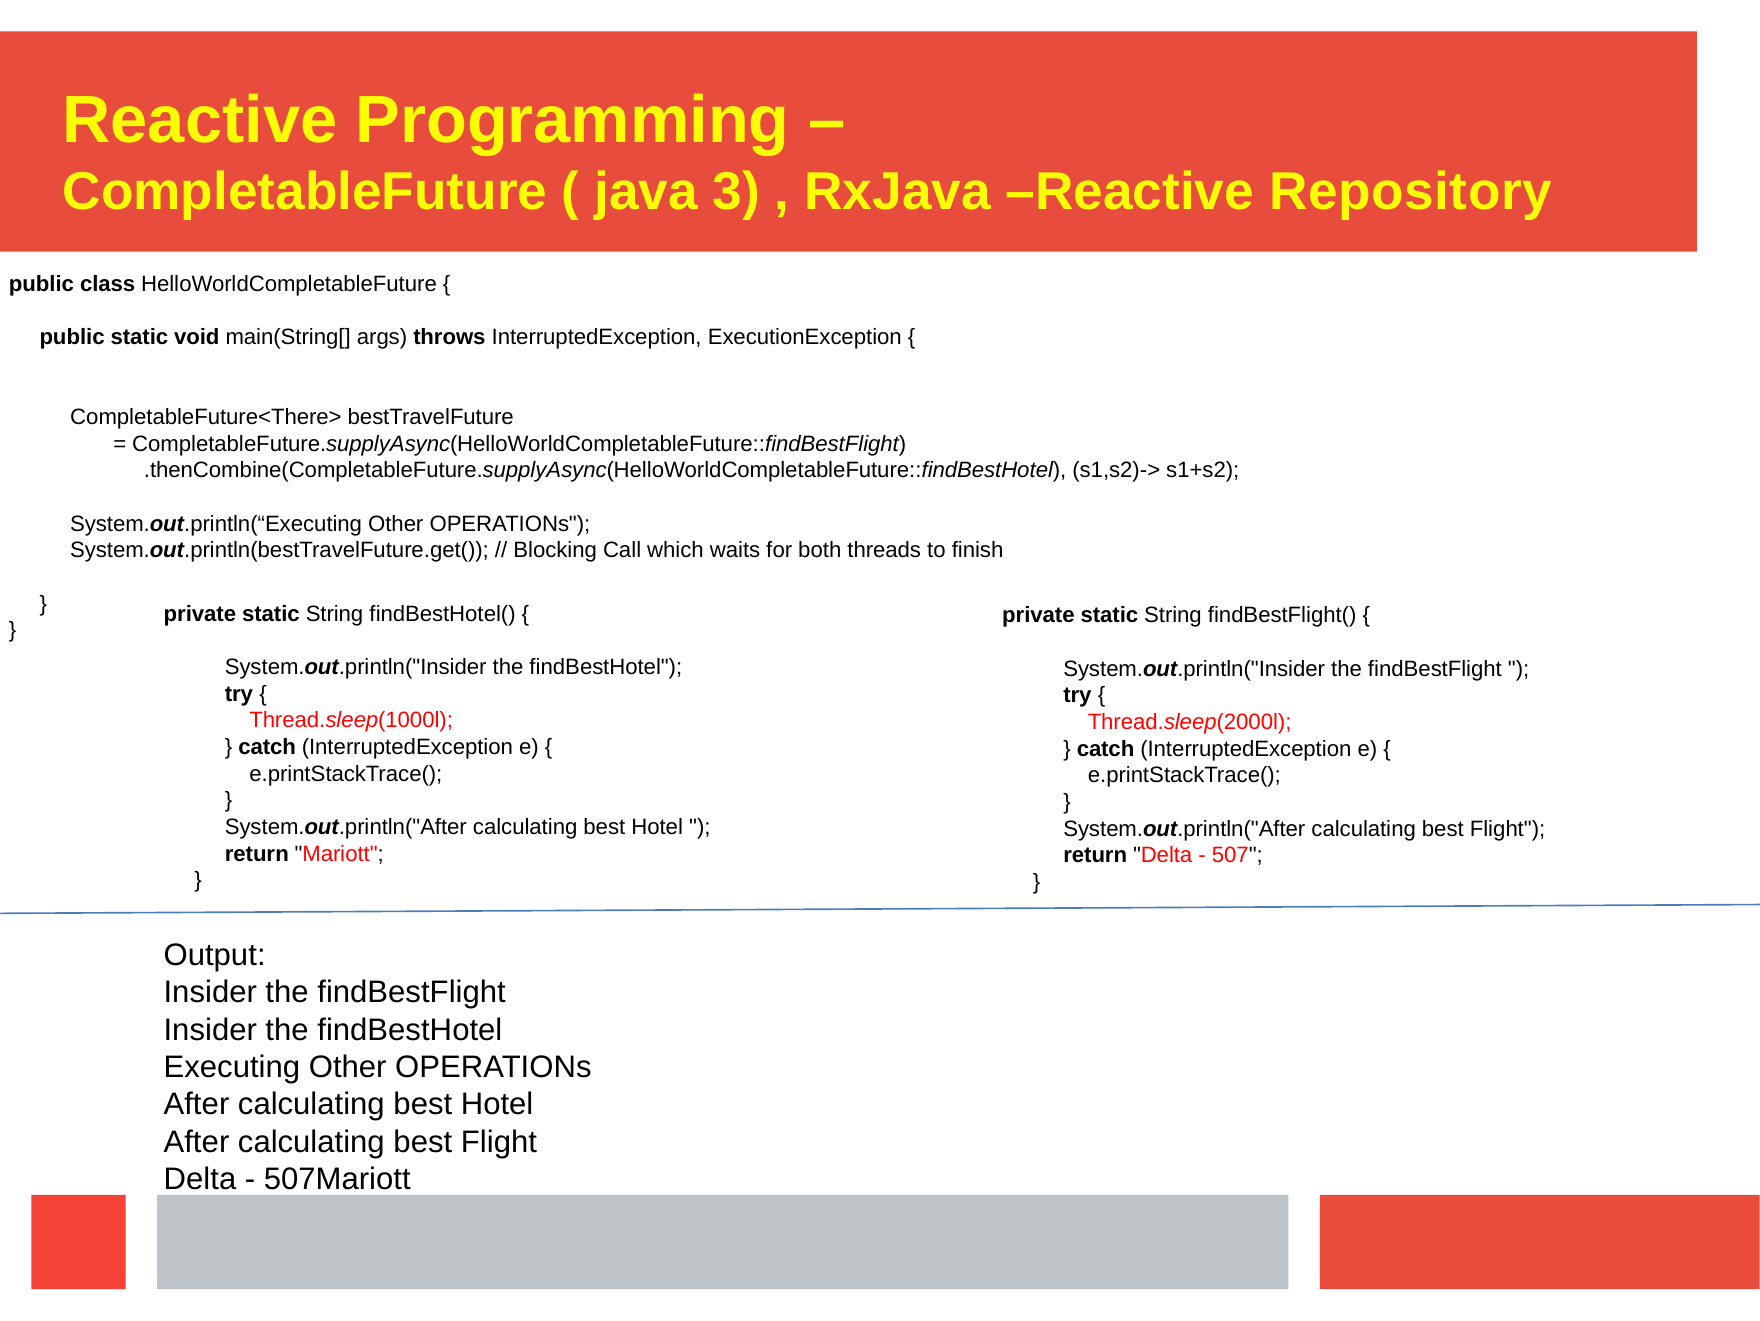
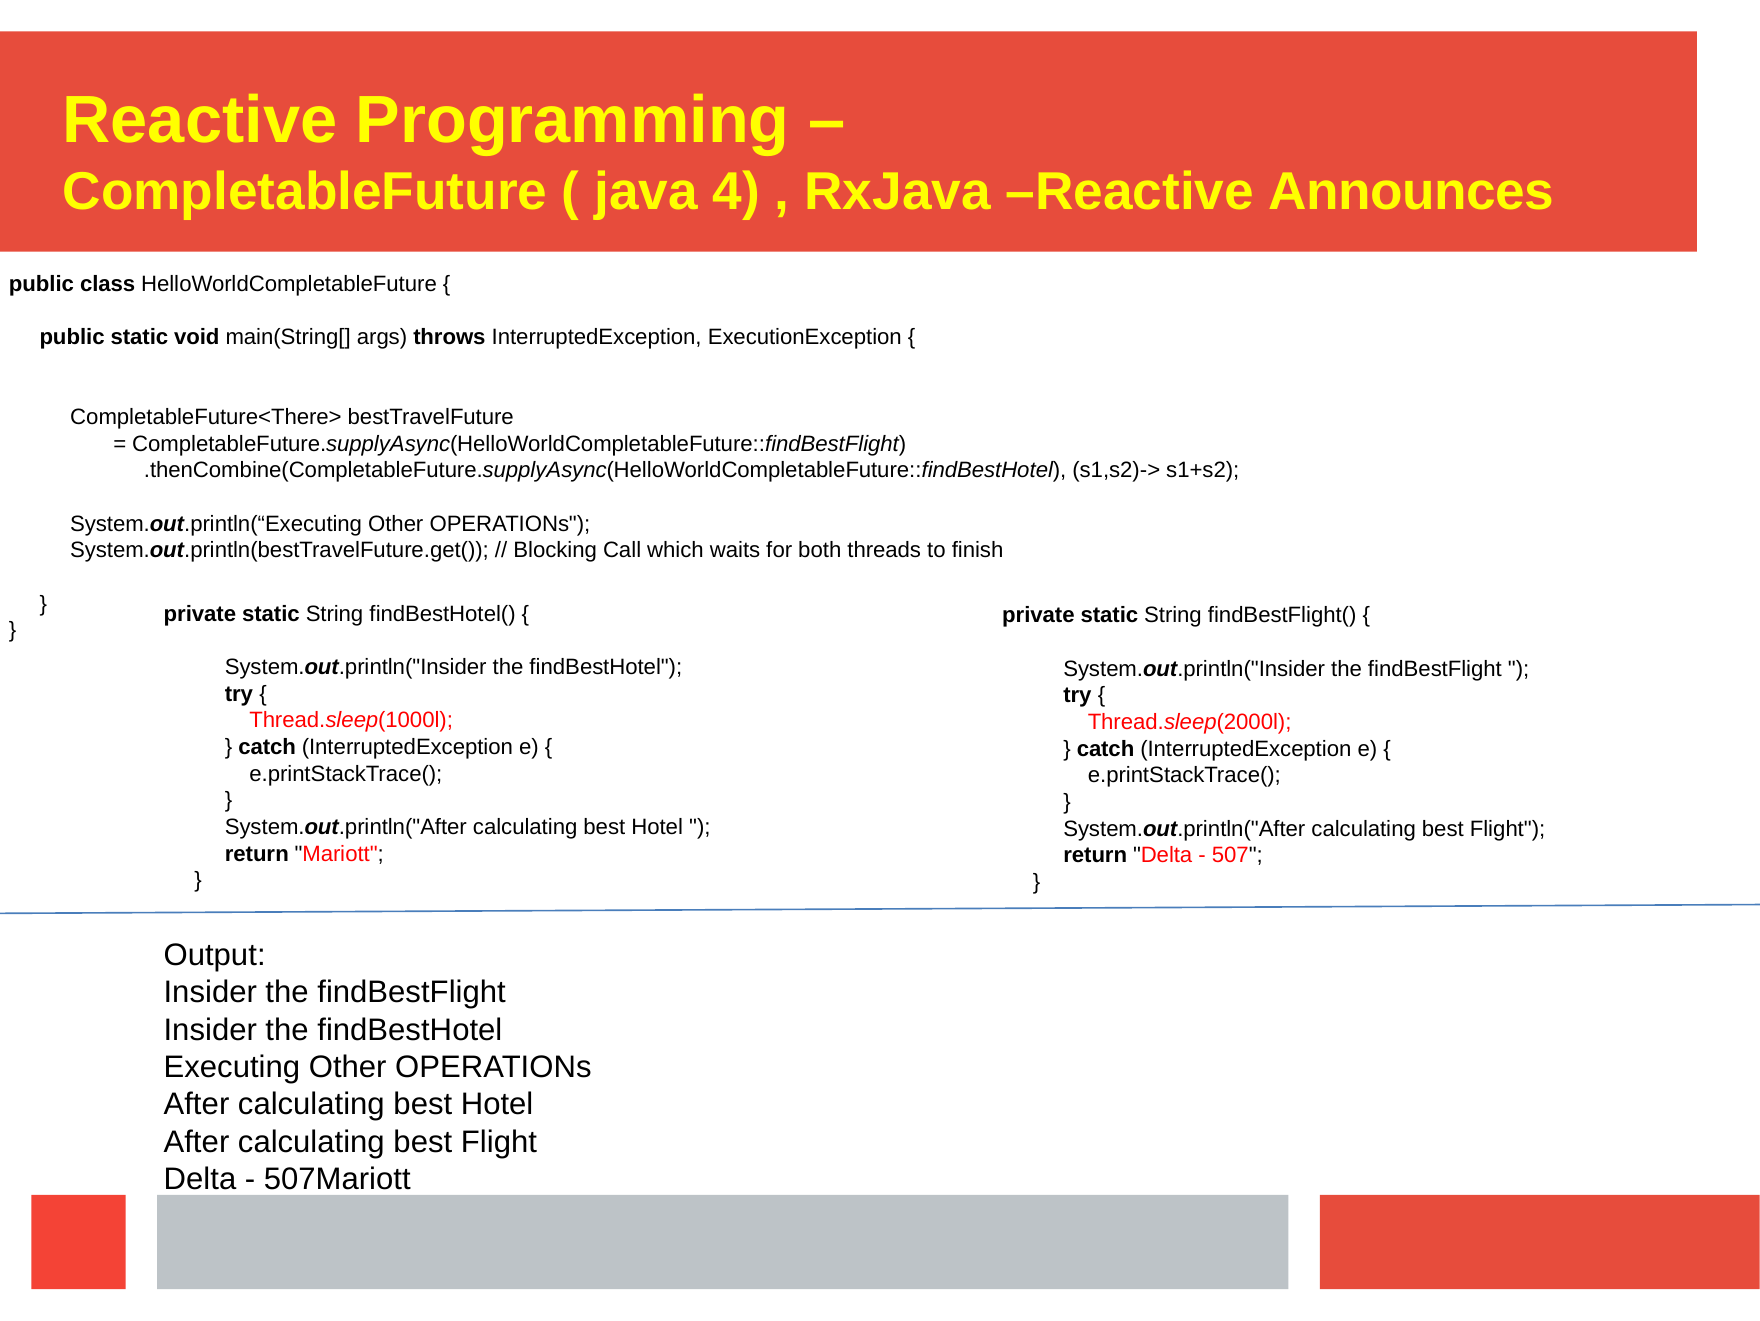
3: 3 -> 4 (736, 192)
Repository: Repository -> Announces (1411, 192)
